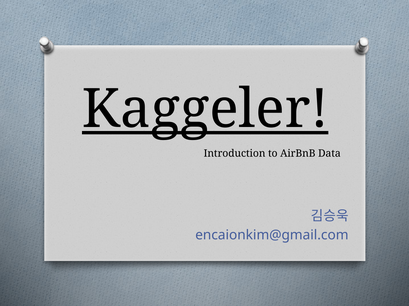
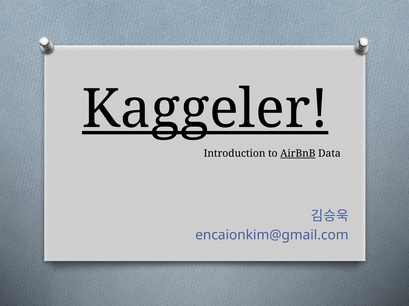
AirBnB underline: none -> present (298, 154)
